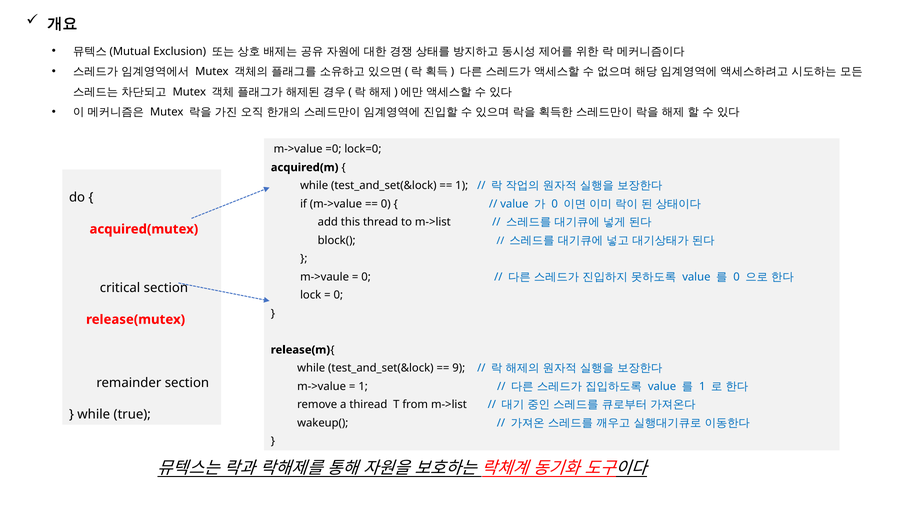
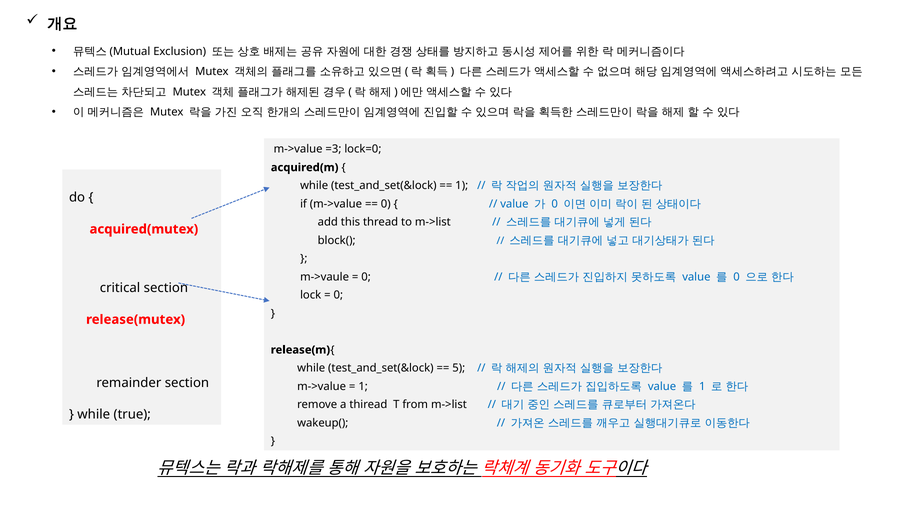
=0: =0 -> =3 (333, 149)
9: 9 -> 5 (459, 368)
